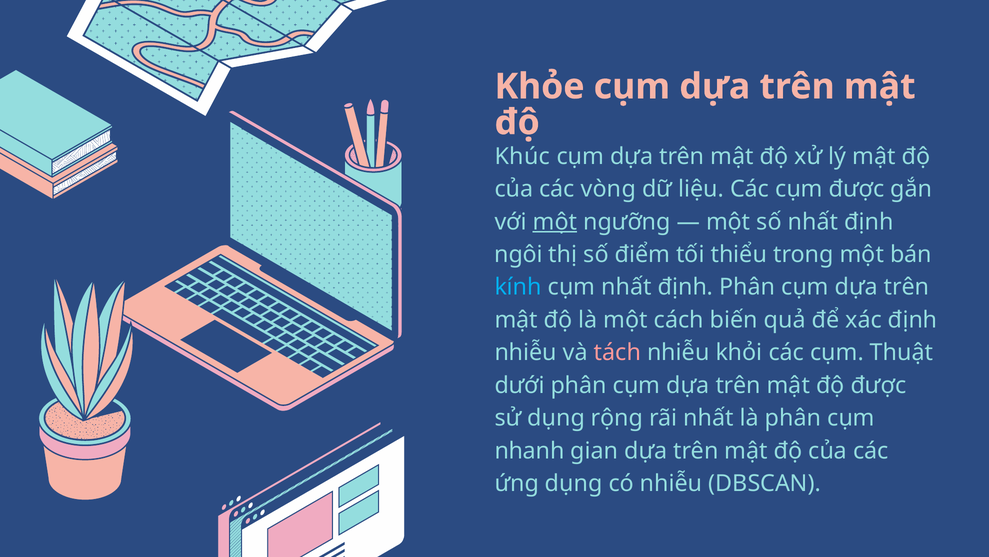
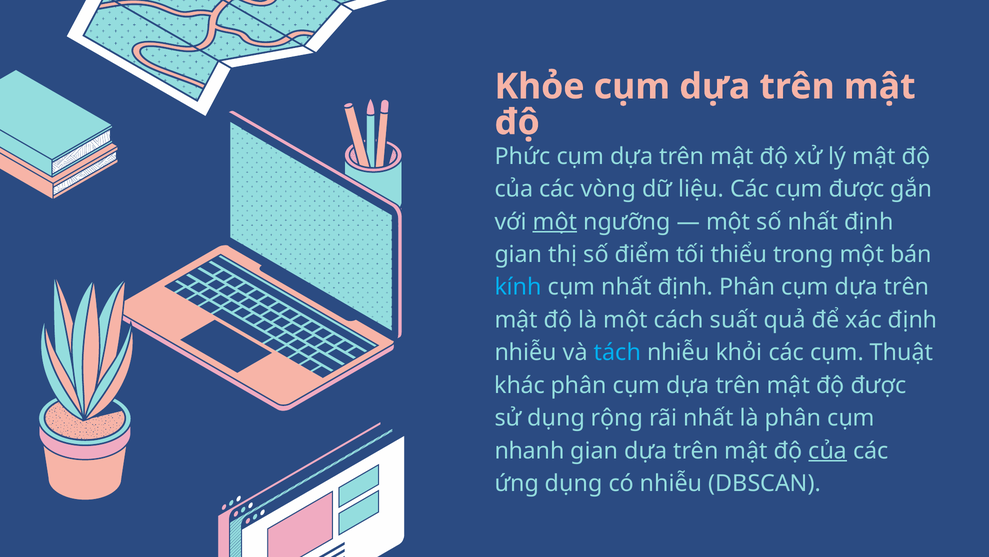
Khúc: Khúc -> Phức (522, 156)
ngôi: ngôi -> gian (518, 254)
biến: biến -> suất (734, 320)
tách colour: pink -> light blue (617, 352)
dưới: dưới -> khác (520, 385)
của underline: none -> present (828, 450)
